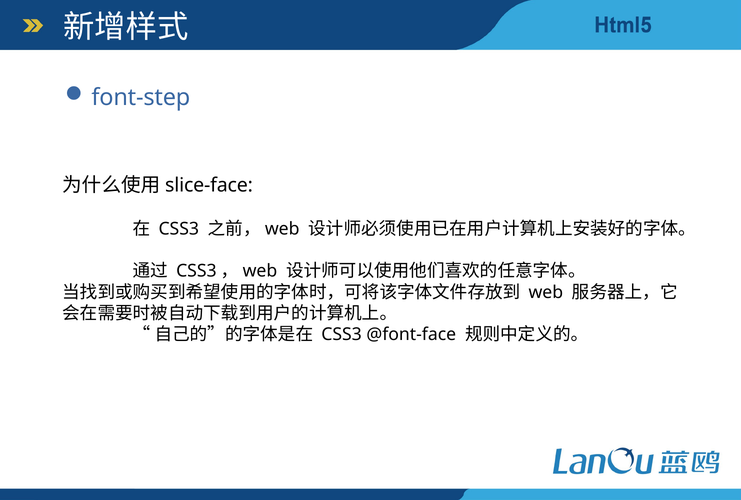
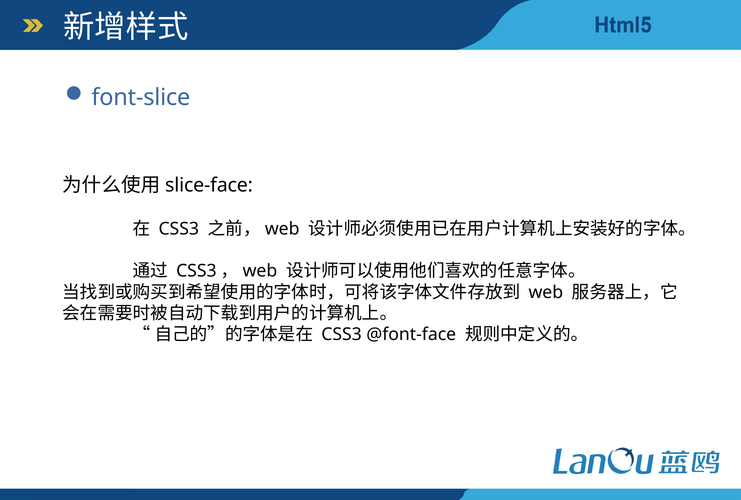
font-step: font-step -> font-slice (141, 97)
